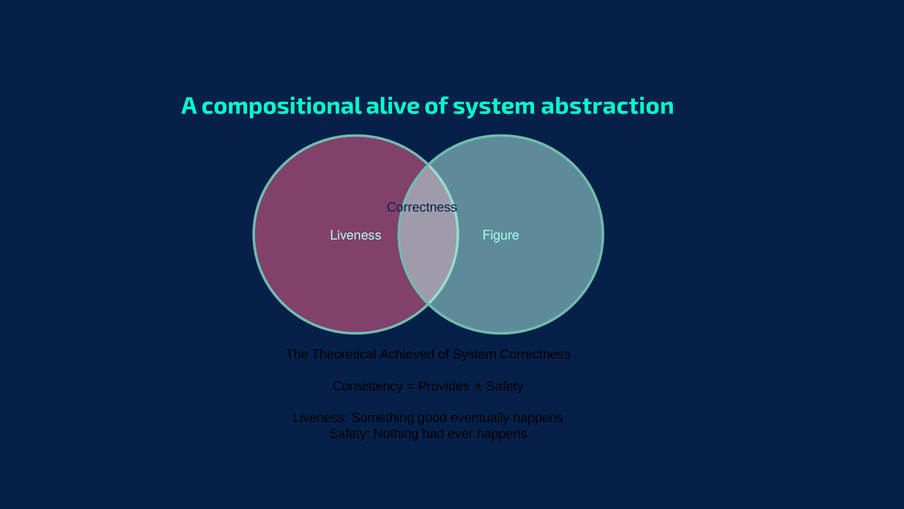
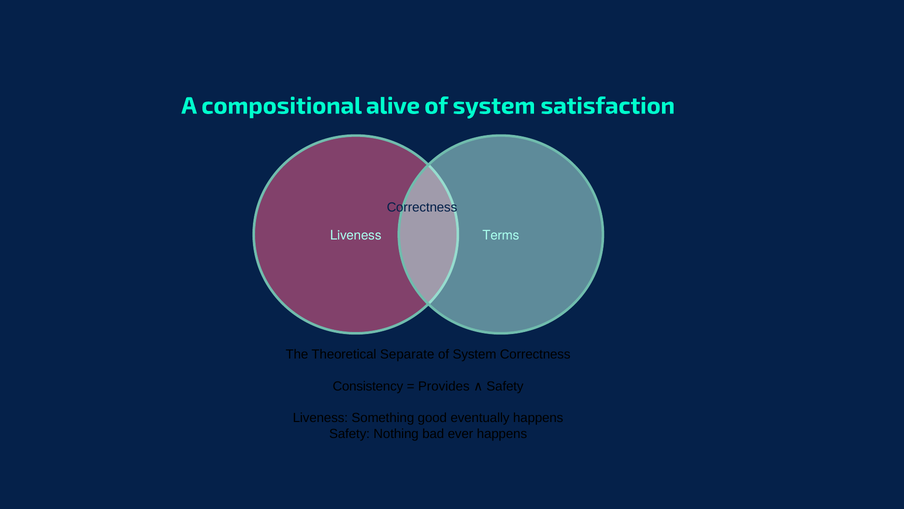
abstraction: abstraction -> satisfaction (608, 106)
Figure: Figure -> Terms (501, 235)
Achieved: Achieved -> Separate (407, 354)
